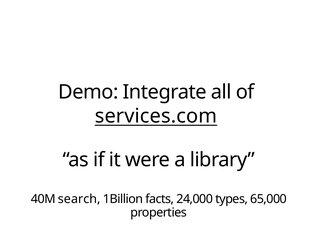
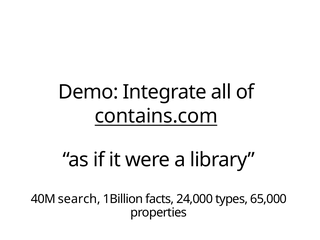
services.com: services.com -> contains.com (156, 116)
